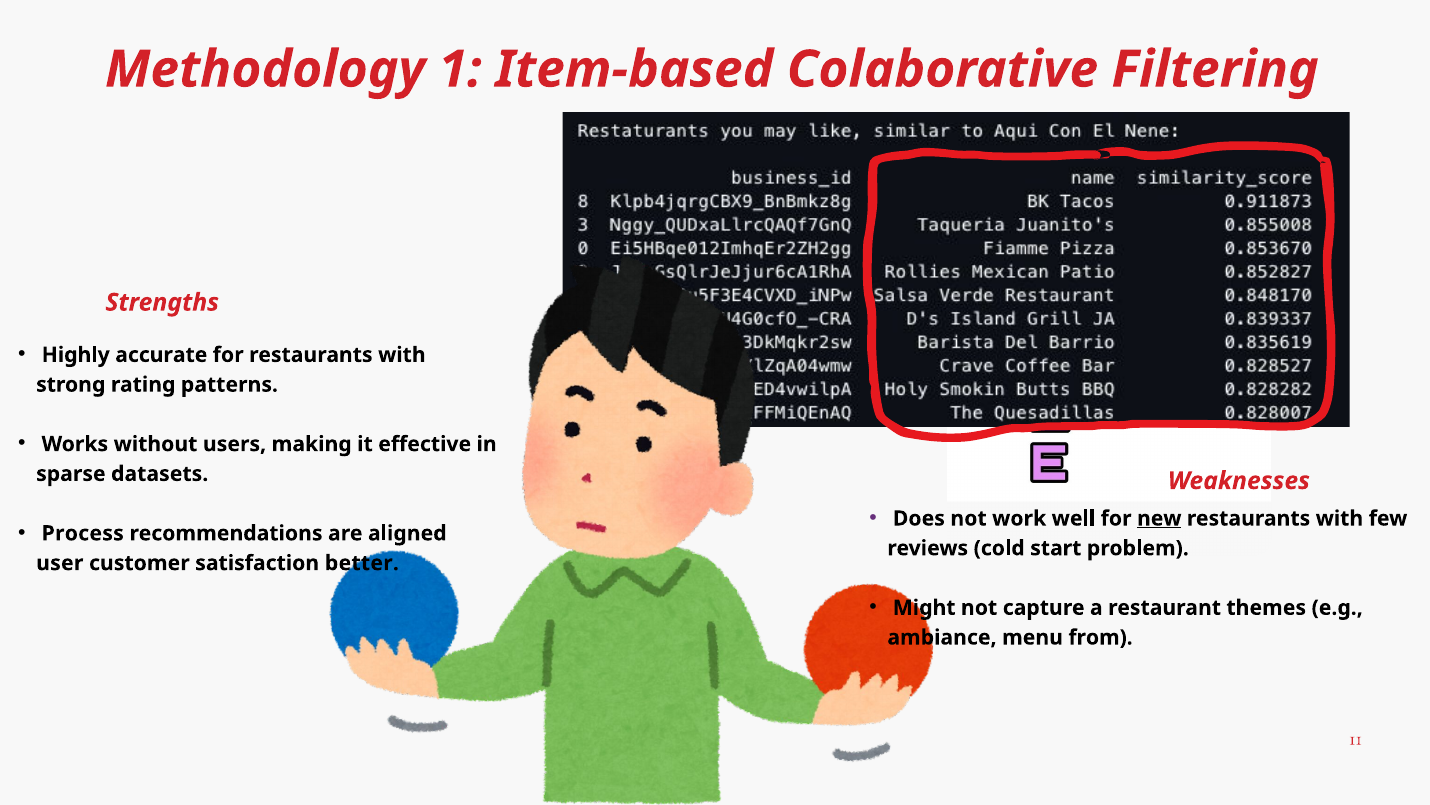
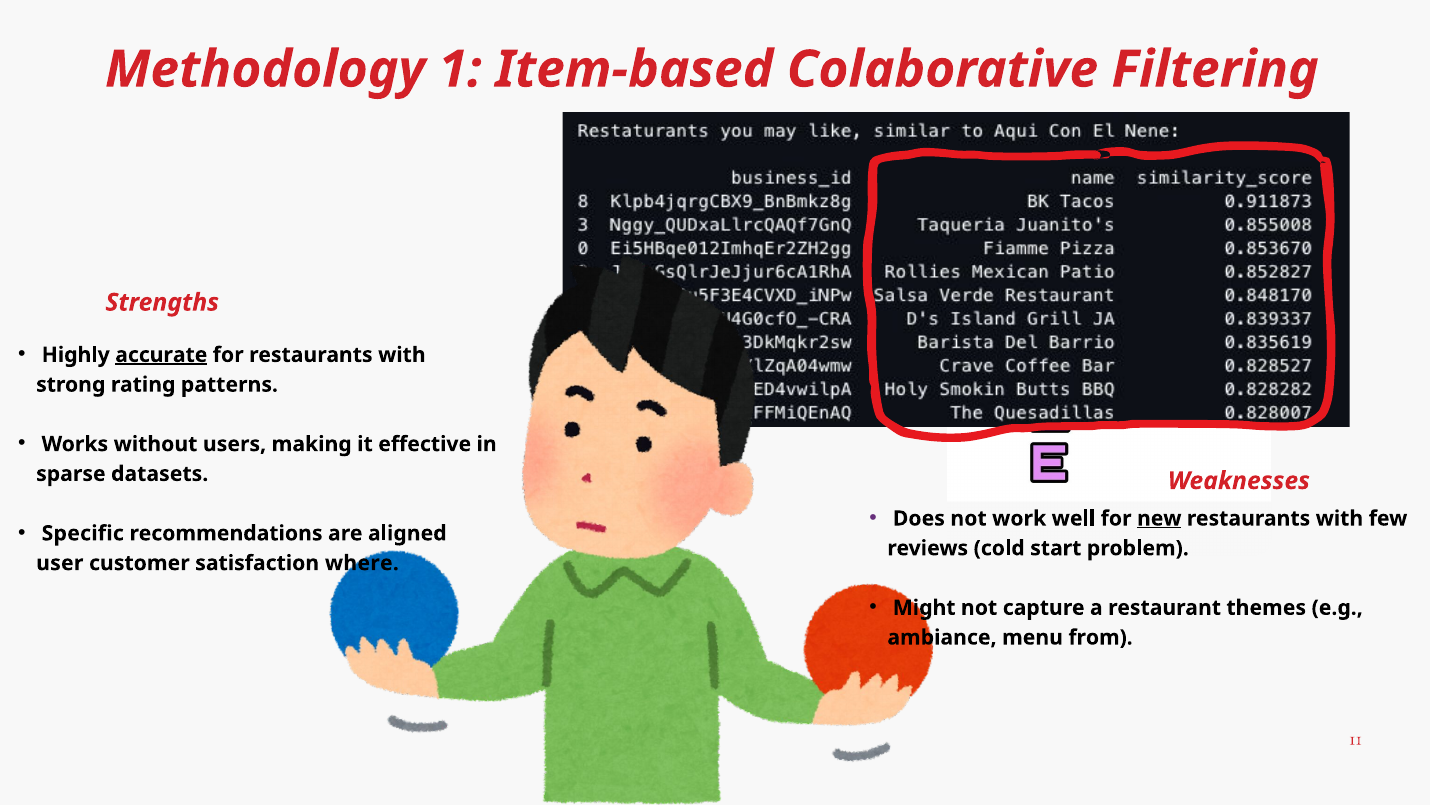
accurate underline: none -> present (161, 355)
Process: Process -> Specific (83, 533)
better: better -> where (362, 563)
